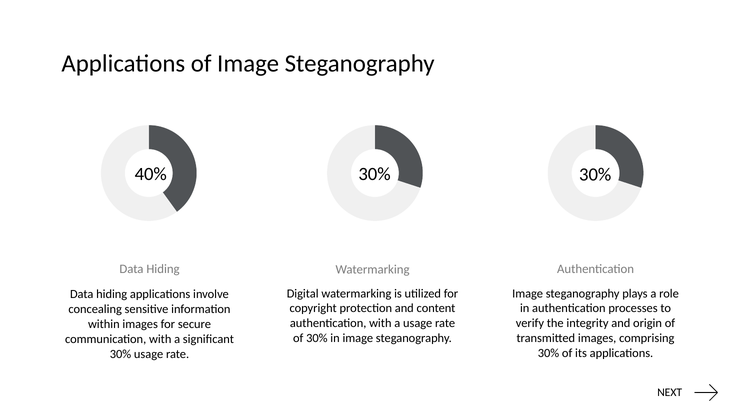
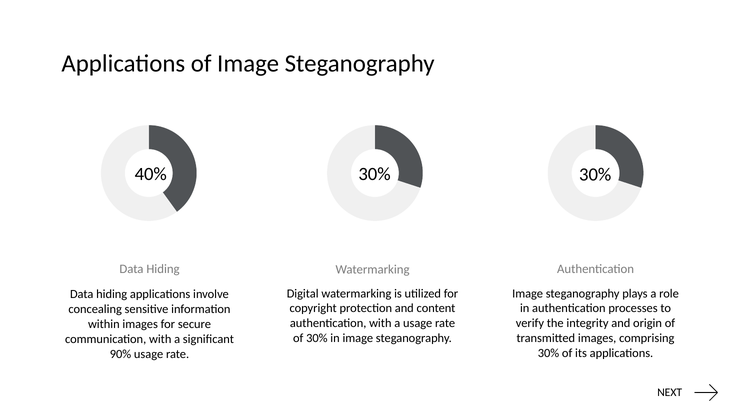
30%: 30% -> 90% (121, 354)
